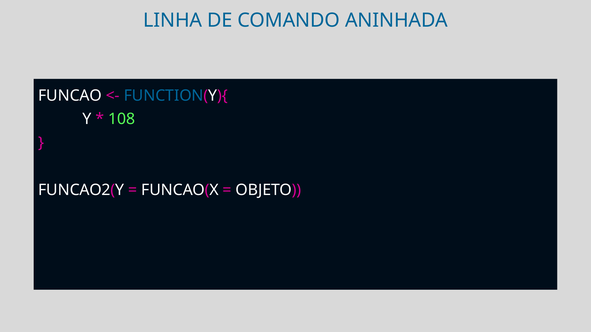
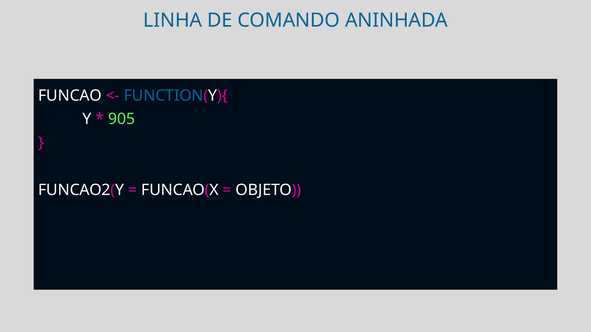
108: 108 -> 905 (122, 119)
